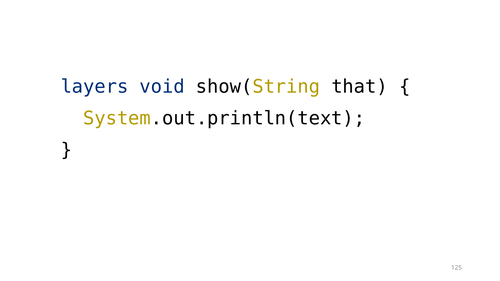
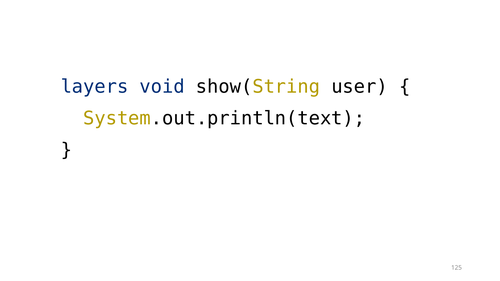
that: that -> user (360, 87)
